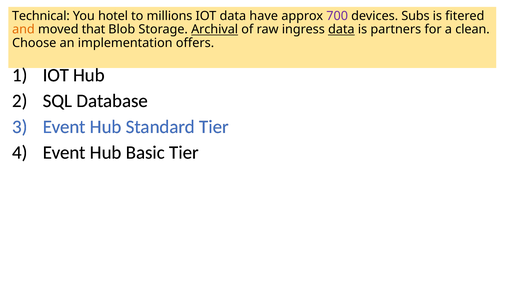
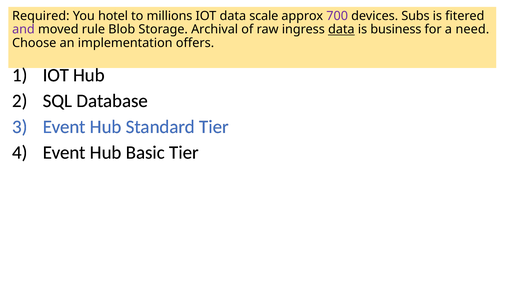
Technical: Technical -> Required (41, 16)
have: have -> scale (264, 16)
and colour: orange -> purple (23, 29)
that: that -> rule (93, 29)
Archival underline: present -> none (215, 29)
partners: partners -> business (396, 29)
clean: clean -> need (472, 29)
